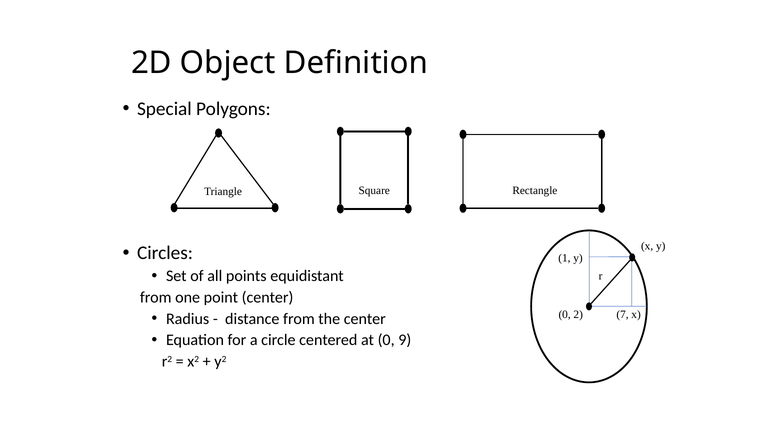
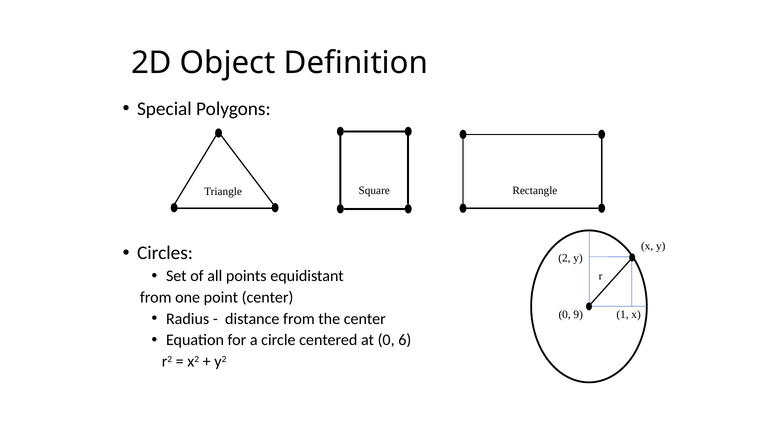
1: 1 -> 2 (564, 258)
2: 2 -> 9 (578, 314)
7: 7 -> 1 (622, 314)
9: 9 -> 6 (405, 340)
